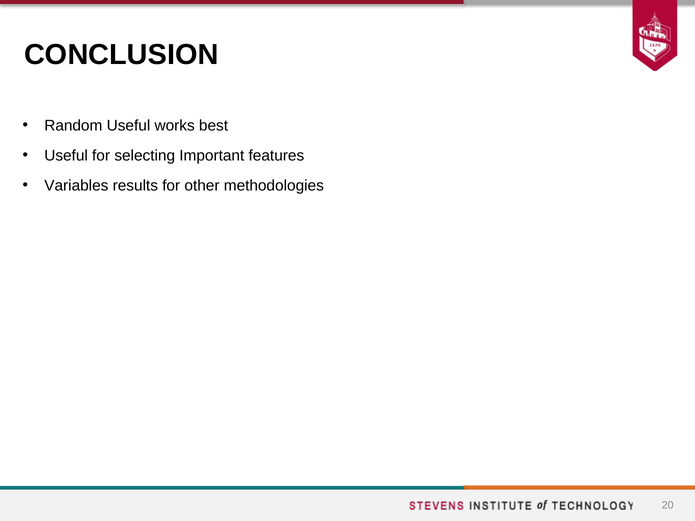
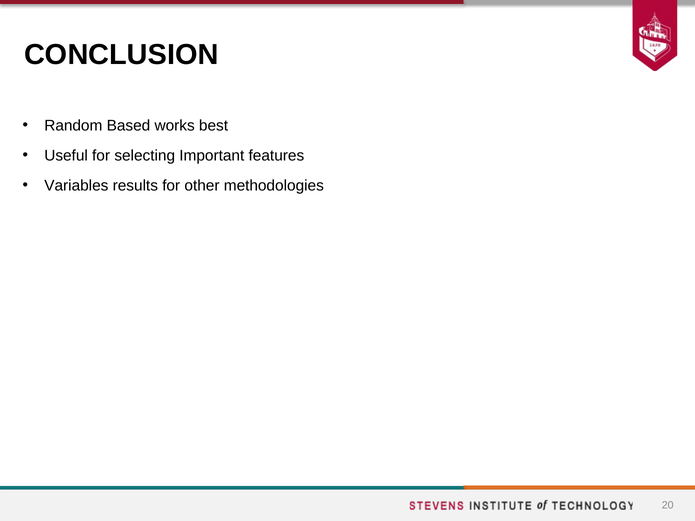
Random Useful: Useful -> Based (128, 126)
